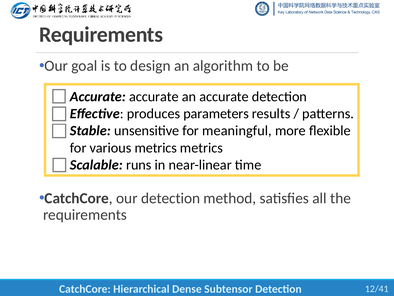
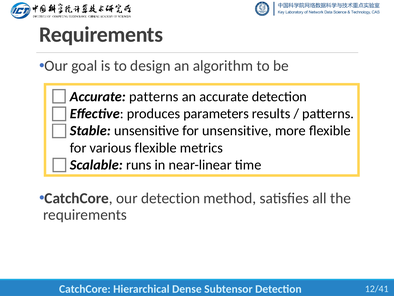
Accurate accurate: accurate -> patterns (154, 96)
for meaningful: meaningful -> unsensitive (237, 131)
various metrics: metrics -> flexible (156, 148)
